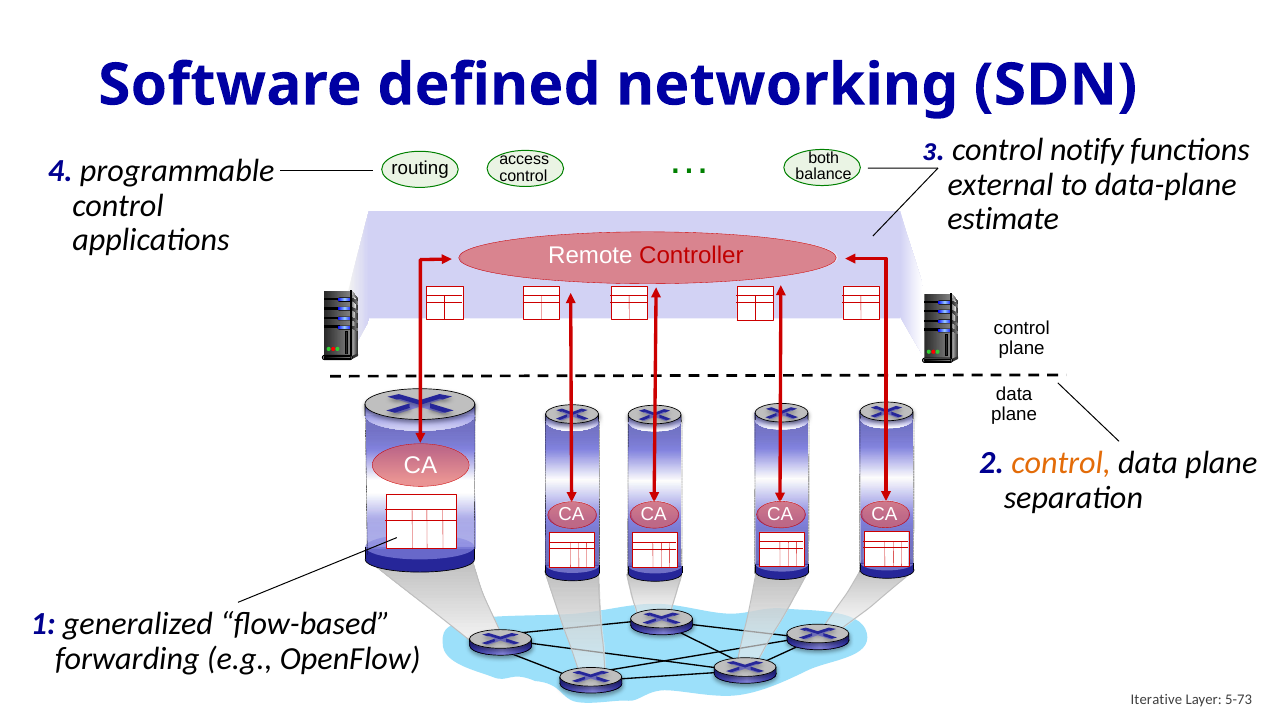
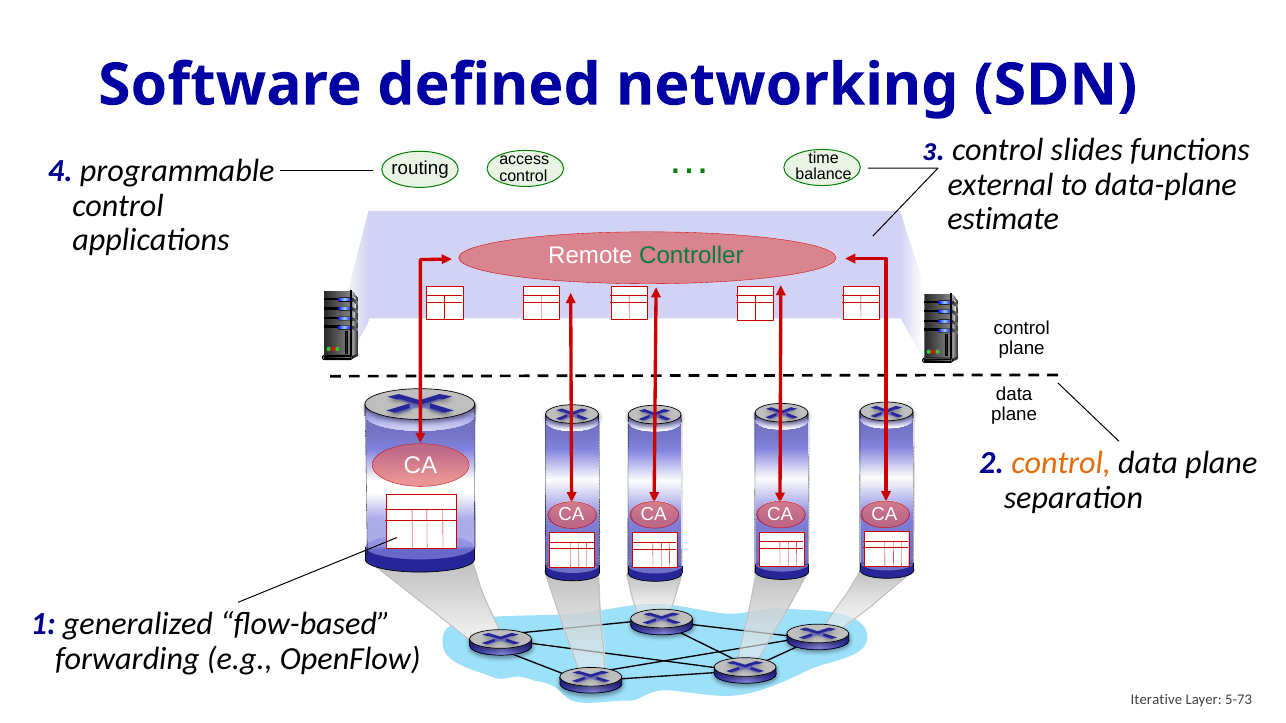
notify: notify -> slides (1087, 150)
both: both -> time (824, 158)
Controller colour: red -> green (691, 256)
